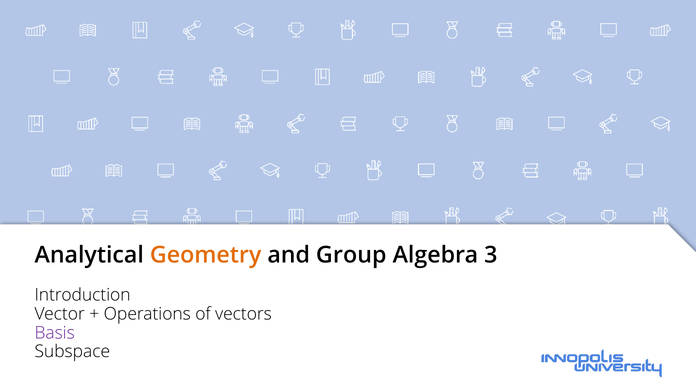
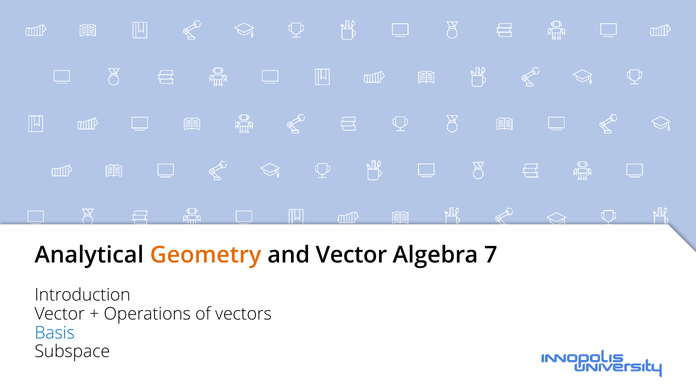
and Group: Group -> Vector (351, 255)
3: 3 -> 7 (491, 255)
Basis colour: purple -> blue (55, 332)
